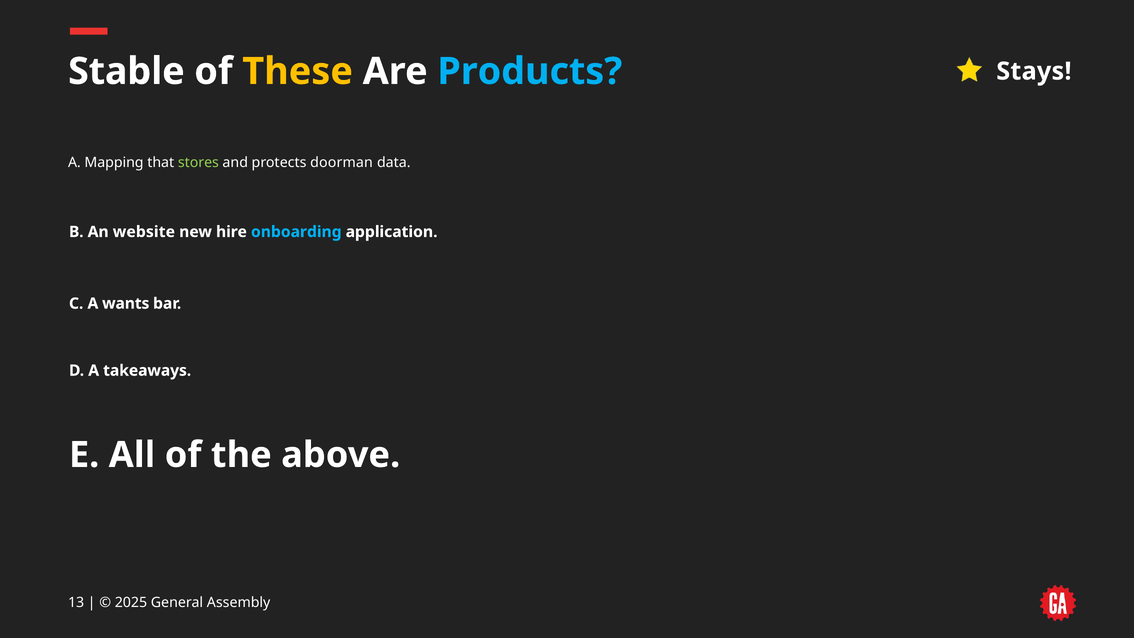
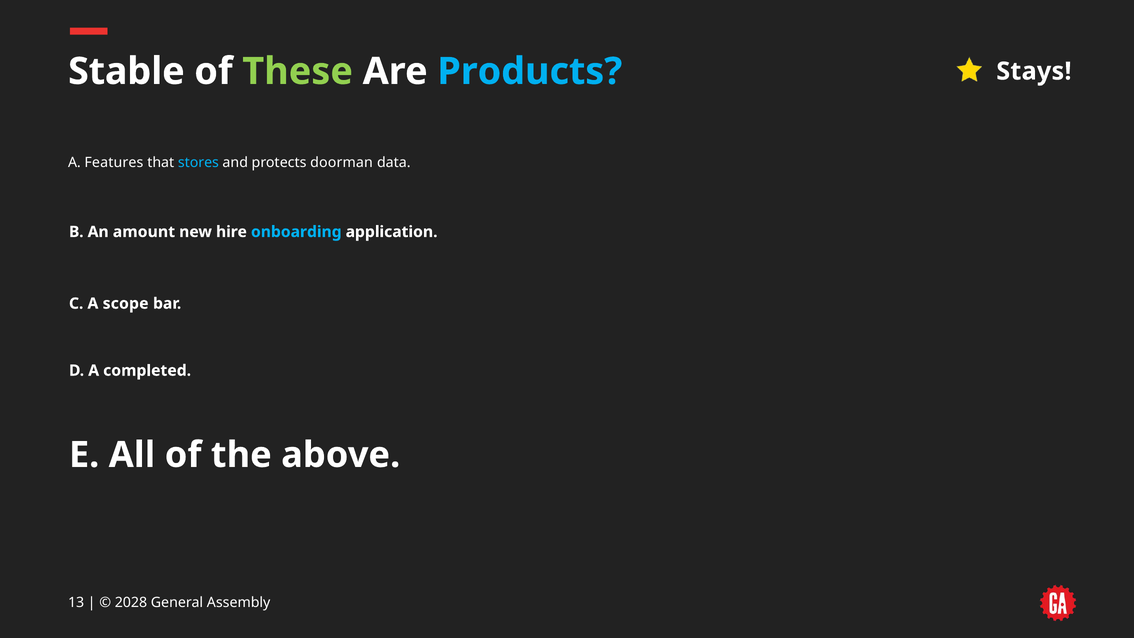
These colour: yellow -> light green (298, 71)
Mapping: Mapping -> Features (114, 163)
stores colour: light green -> light blue (198, 163)
website: website -> amount (144, 232)
wants: wants -> scope (126, 303)
takeaways: takeaways -> completed (147, 370)
2025: 2025 -> 2028 (131, 602)
